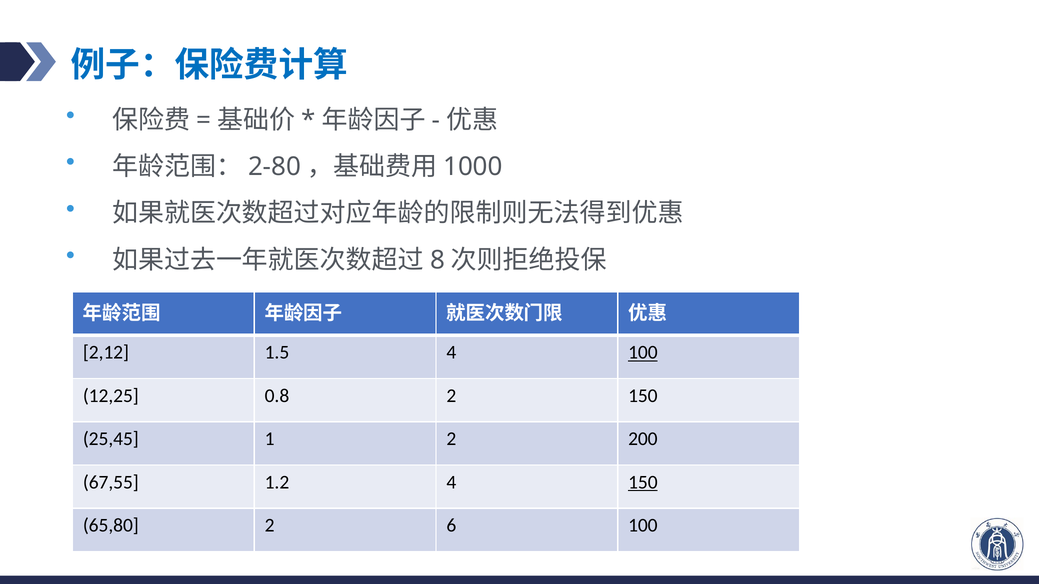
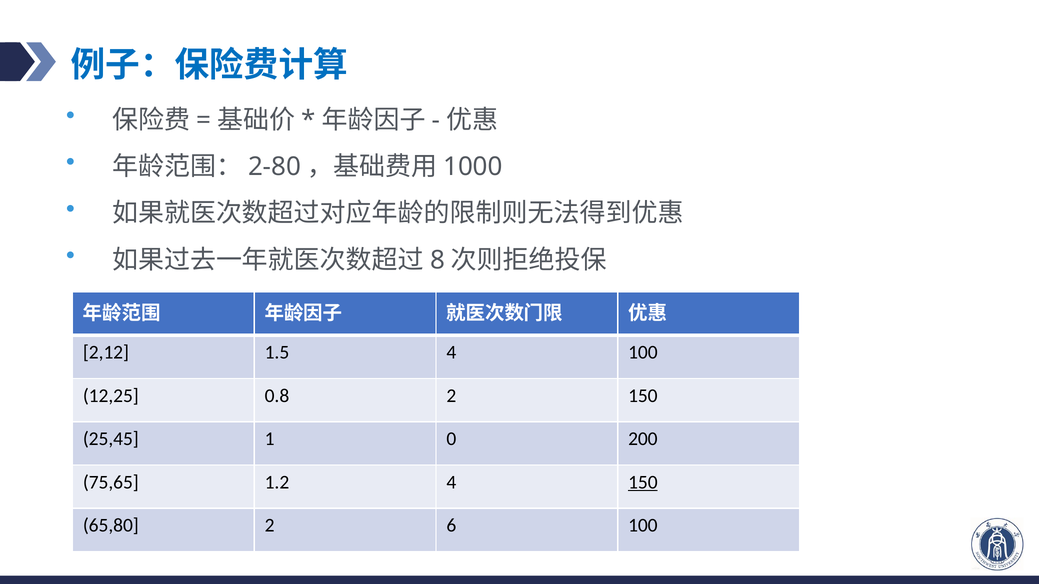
100 underline: present -> none (643, 353)
1 2: 2 -> 0 (451, 439)
67,55: 67,55 -> 75,65 (111, 483)
